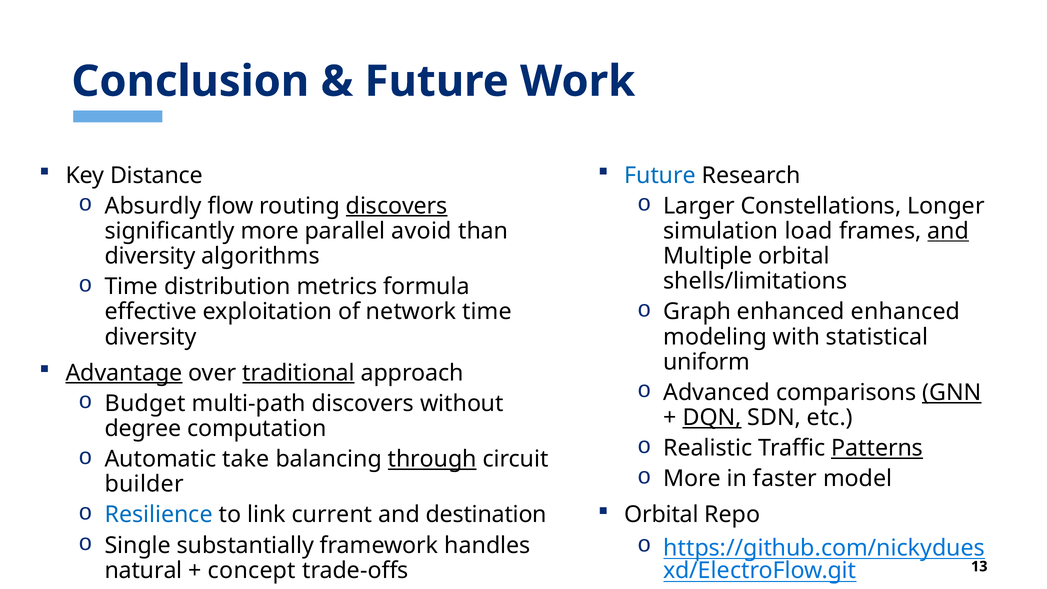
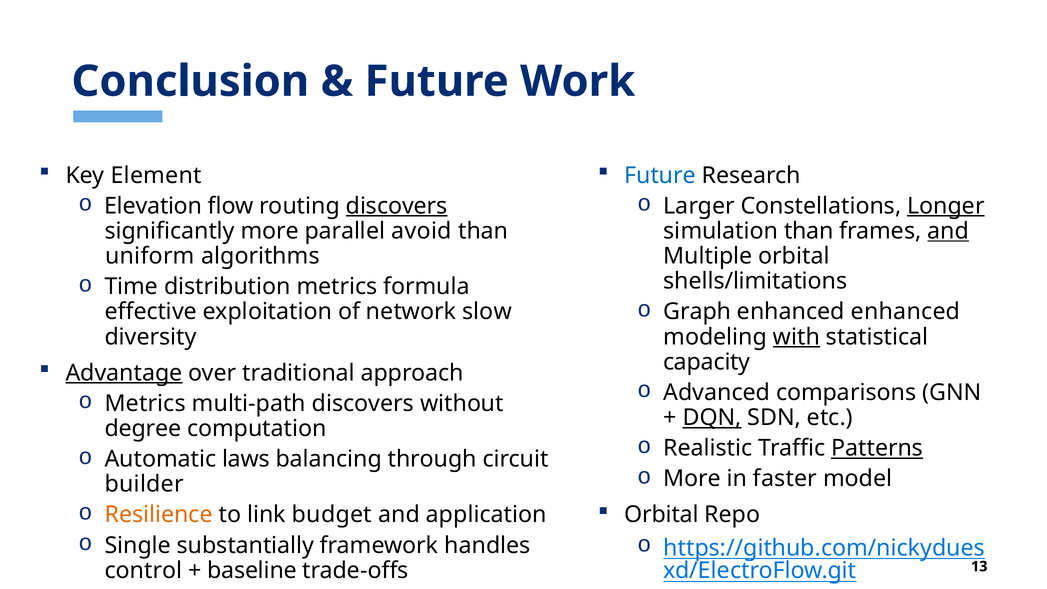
Distance: Distance -> Element (156, 175)
Absurdly: Absurdly -> Elevation (153, 206)
Longer underline: none -> present (946, 206)
simulation load: load -> than (809, 231)
diversity: diversity -> uniform (150, 256)
network time: time -> slow (487, 312)
with underline: none -> present (796, 337)
uniform: uniform -> capacity (707, 362)
traditional underline: present -> none (299, 373)
GNN underline: present -> none (952, 393)
Budget: Budget -> Metrics (145, 403)
take: take -> laws (246, 459)
through underline: present -> none (432, 459)
Resilience colour: blue -> orange (159, 515)
current: current -> budget (332, 515)
destination: destination -> application (486, 515)
natural: natural -> control (143, 570)
concept: concept -> baseline (252, 570)
